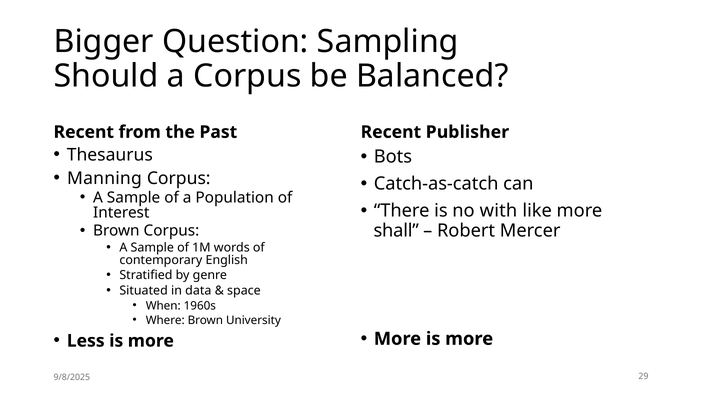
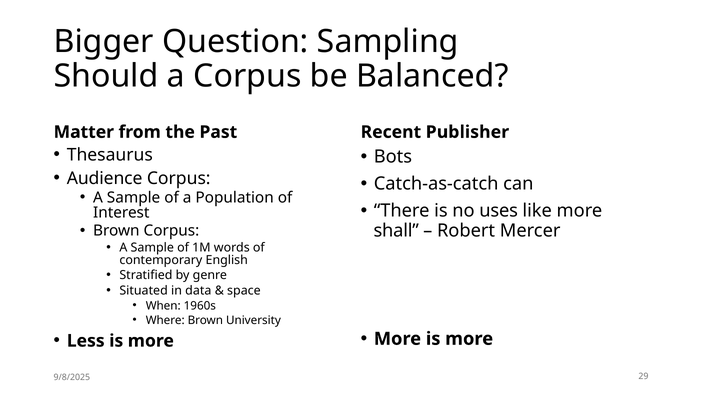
Recent: Recent -> Matter (84, 132)
Manning: Manning -> Audience (105, 178)
with: with -> uses (499, 211)
